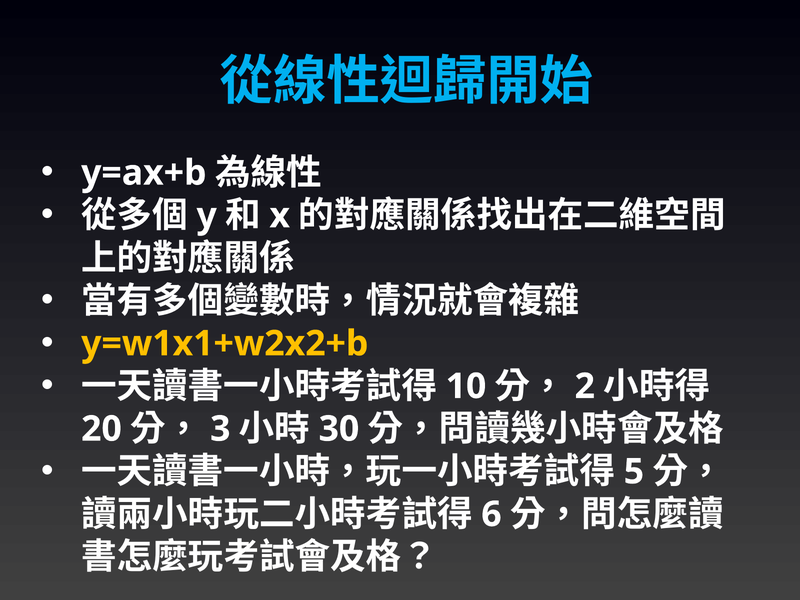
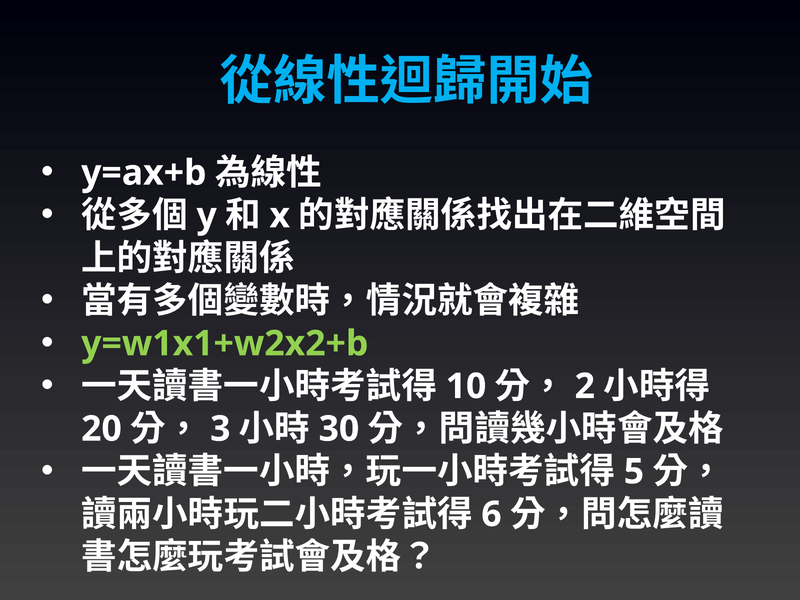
y=w1x1+w2x2+b colour: yellow -> light green (225, 344)
